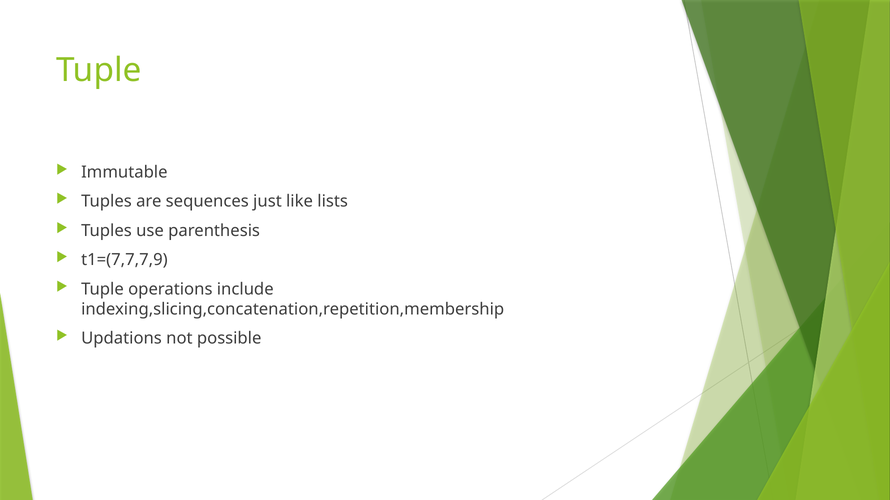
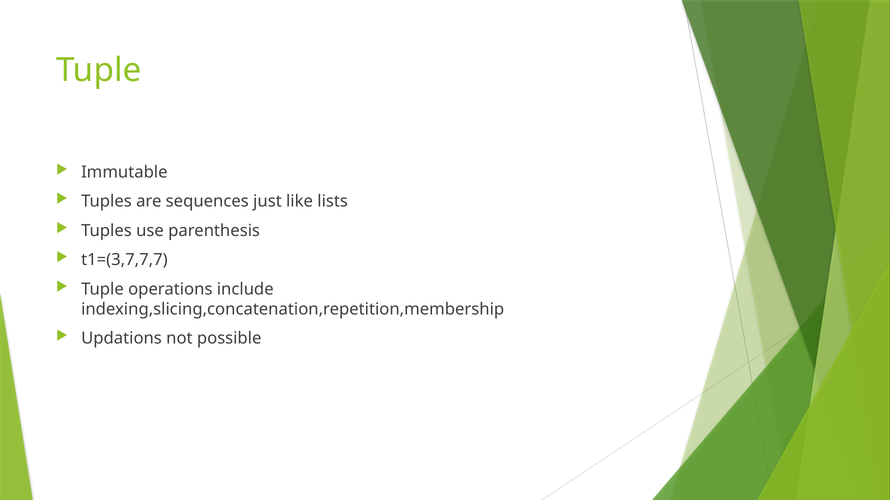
t1=(7,7,7,9: t1=(7,7,7,9 -> t1=(3,7,7,7 (124, 260)
